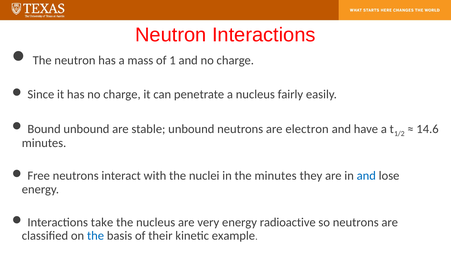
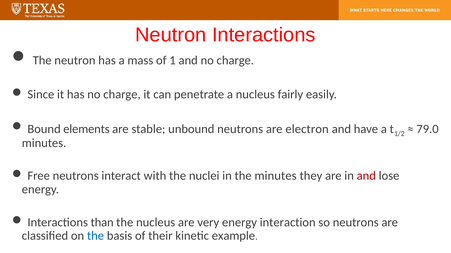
Bound unbound: unbound -> elements (86, 129)
14.6: 14.6 -> 79.0 (428, 129)
and colour: blue -> red (366, 176)
take: take -> than (102, 223)
radioactive: radioactive -> interaction (288, 223)
